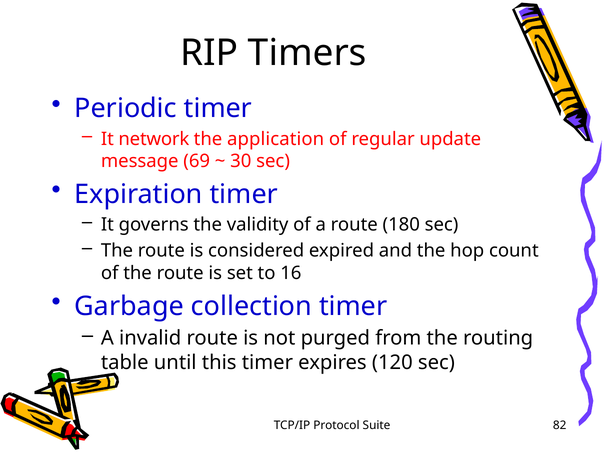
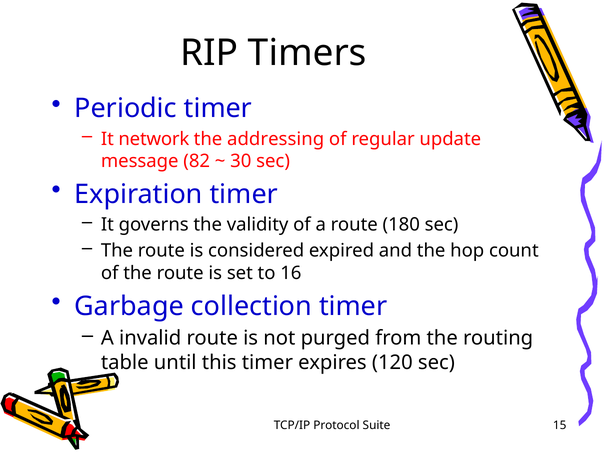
application: application -> addressing (276, 139)
69: 69 -> 82 (197, 161)
82: 82 -> 15 (560, 426)
